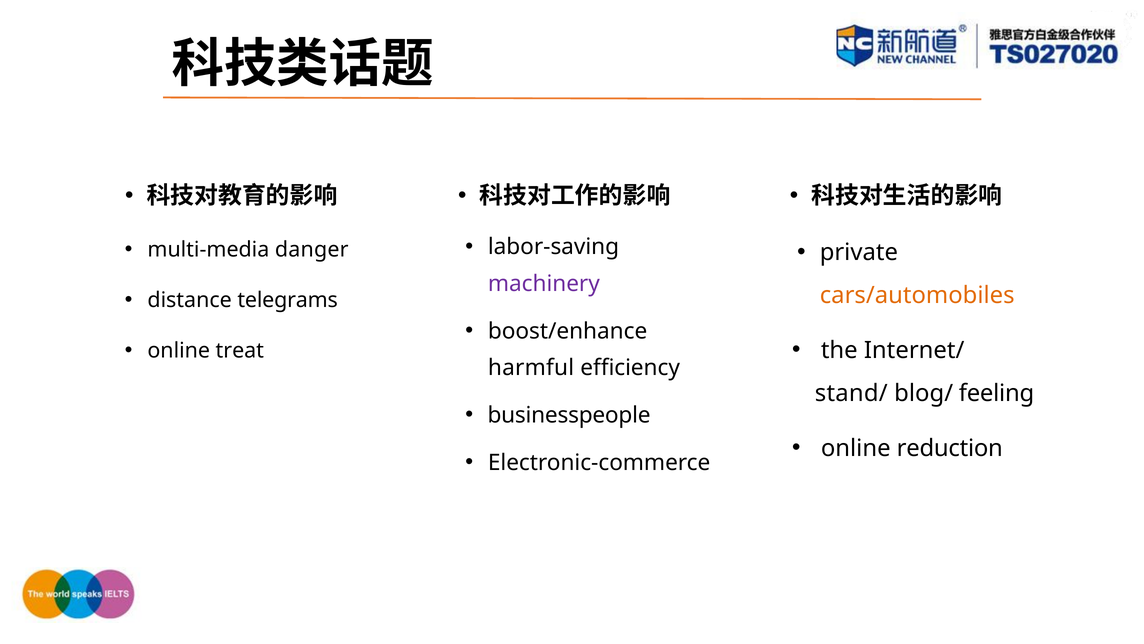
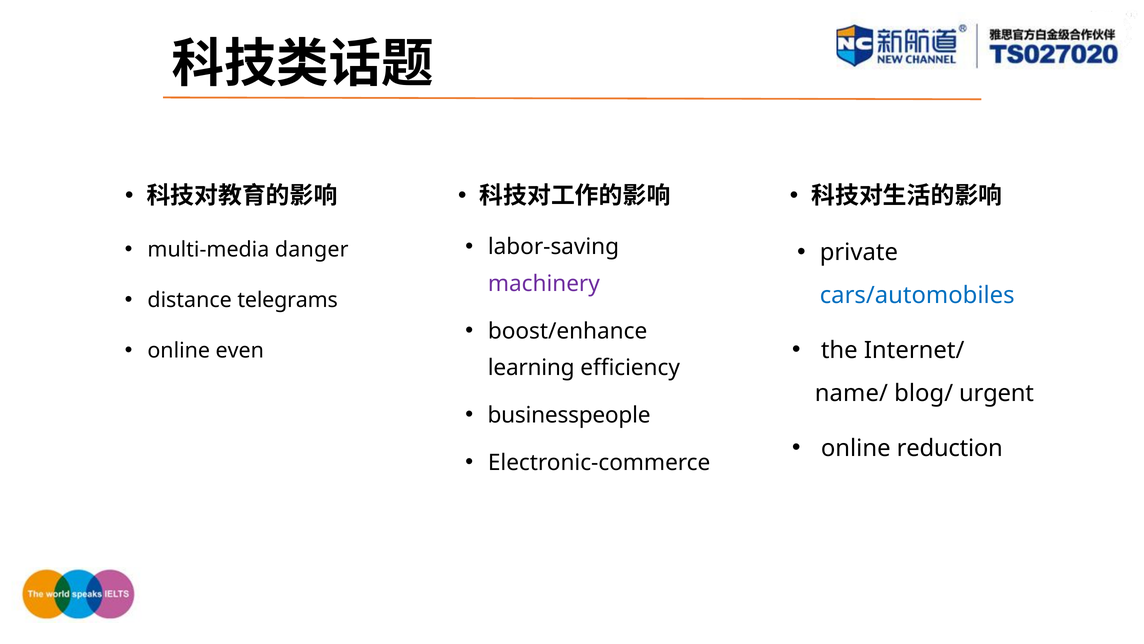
cars/automobiles colour: orange -> blue (917, 295)
treat: treat -> even (240, 350)
harmful: harmful -> learning (531, 367)
stand/: stand/ -> name/ (851, 393)
feeling: feeling -> urgent (996, 393)
